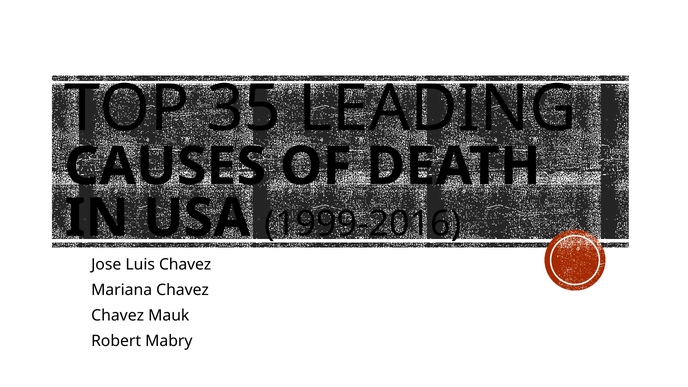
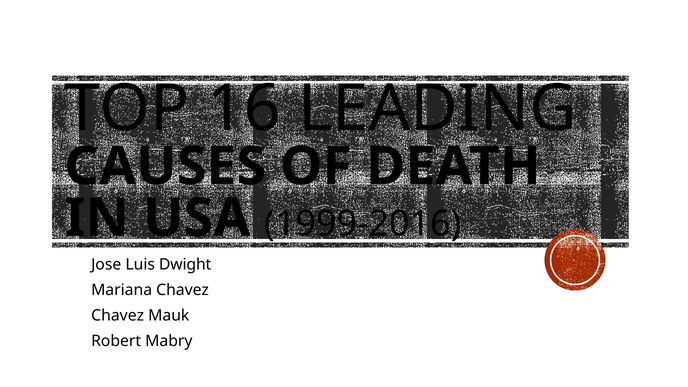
35: 35 -> 16 (244, 109)
Luis Chavez: Chavez -> Dwight (185, 264)
